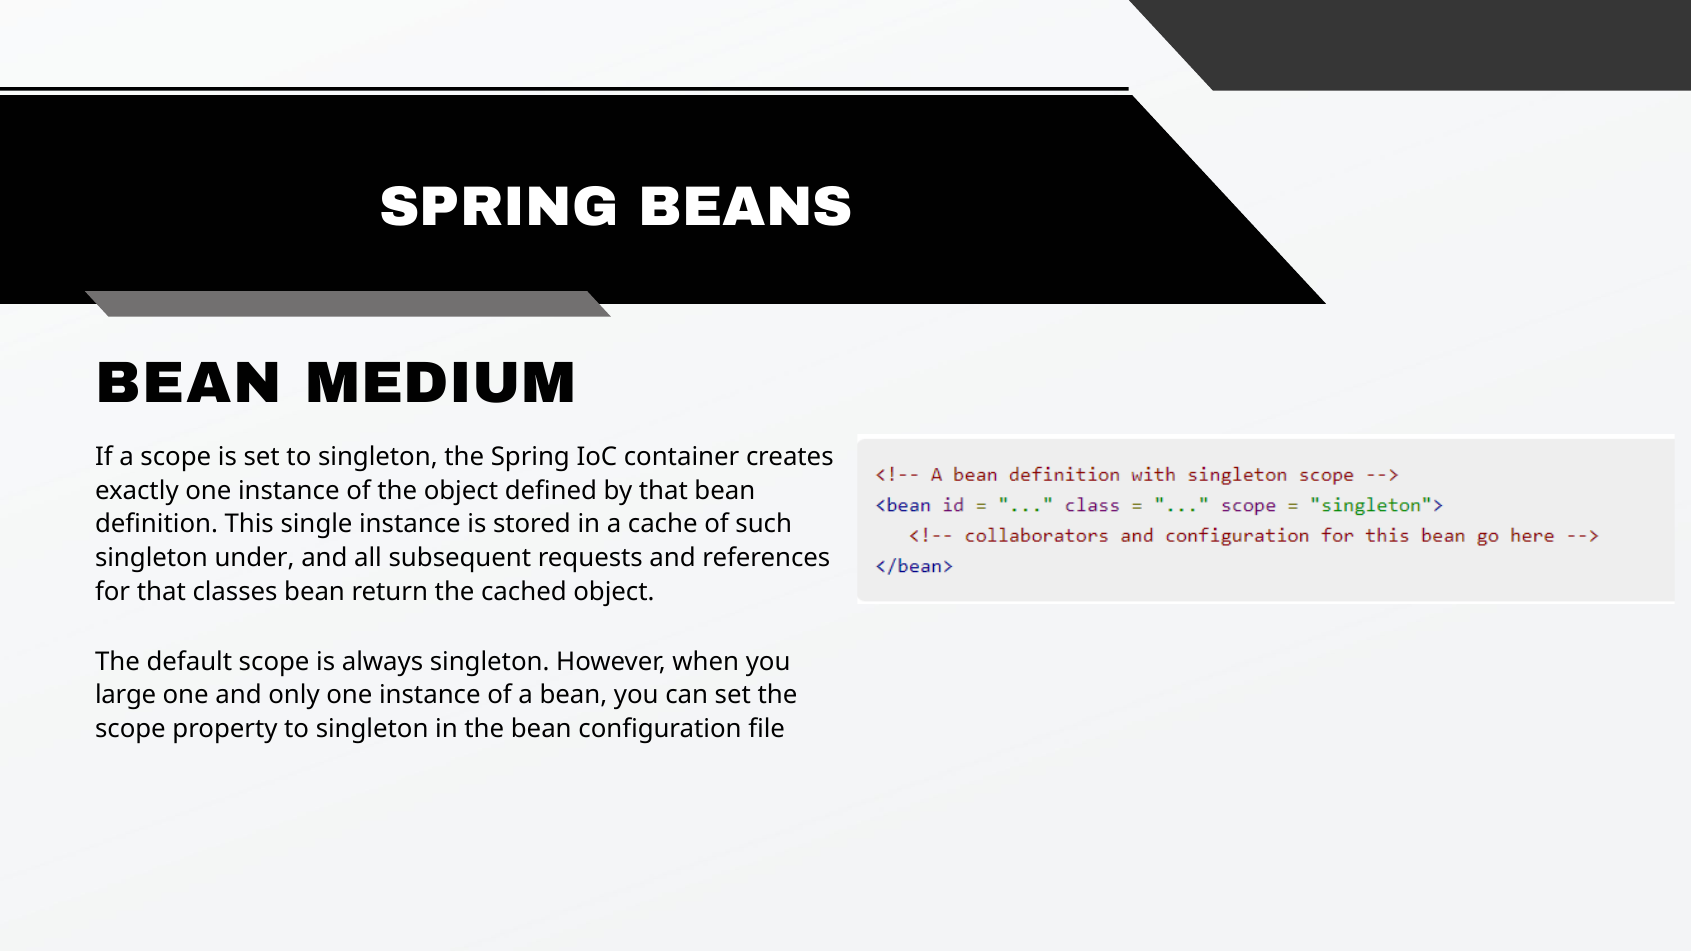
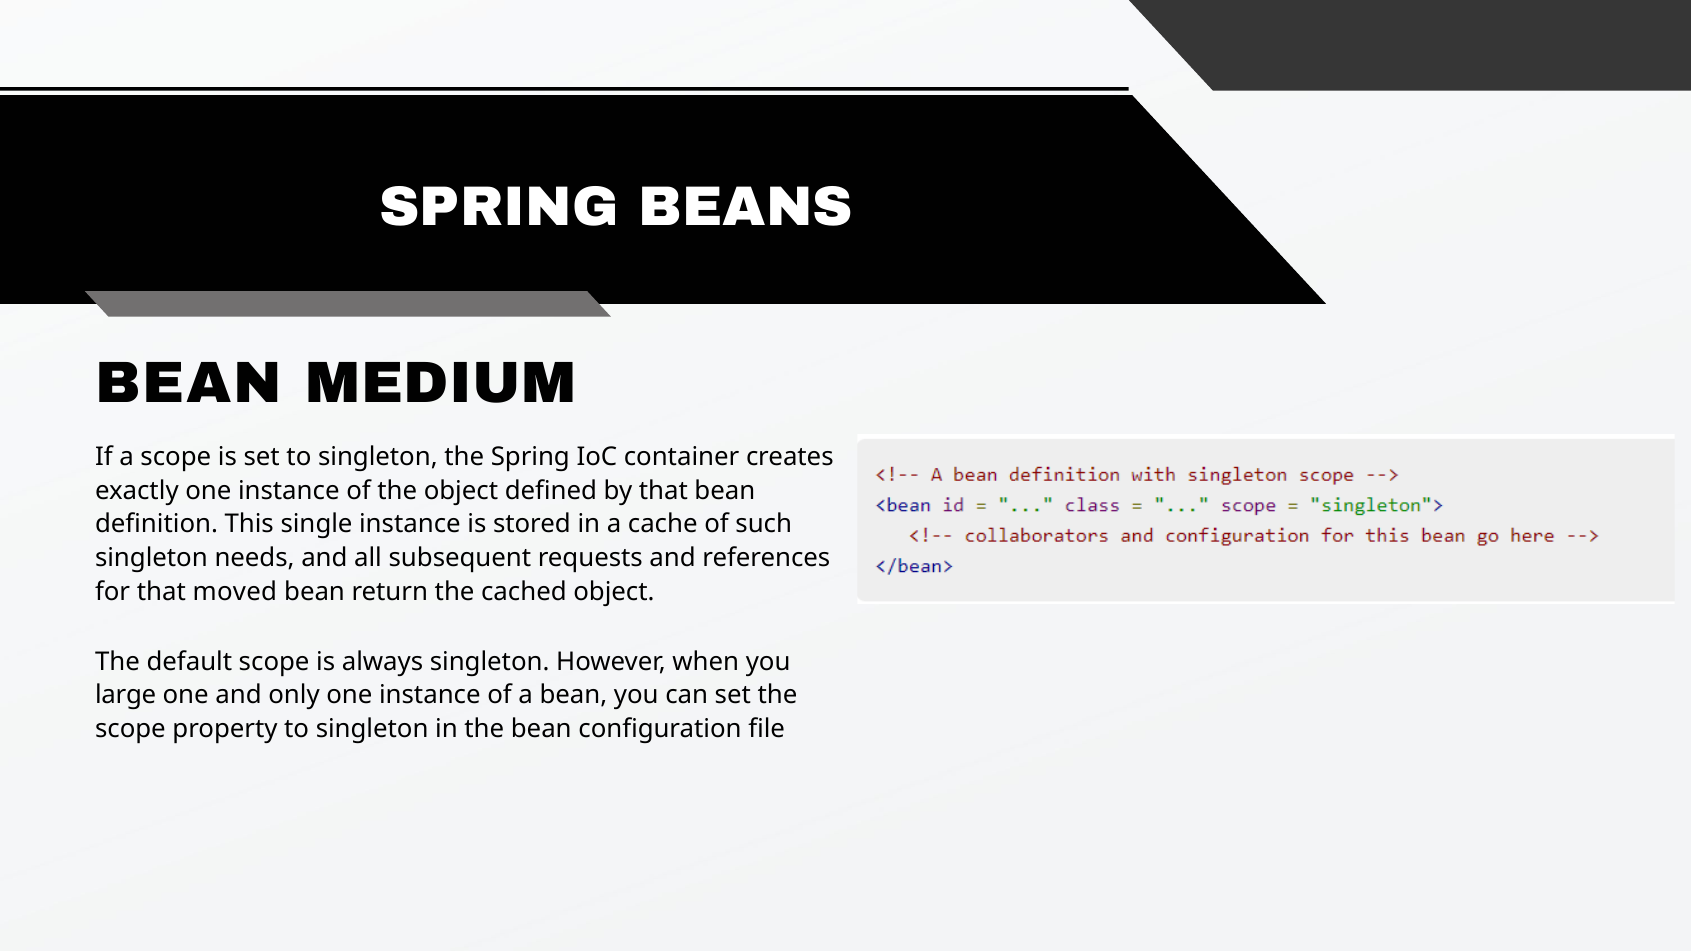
under: under -> needs (255, 558)
classes: classes -> moved (235, 592)
